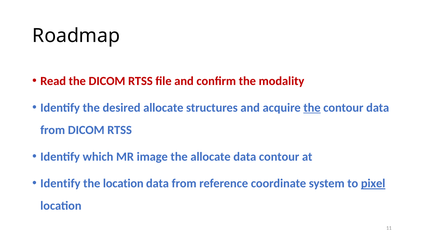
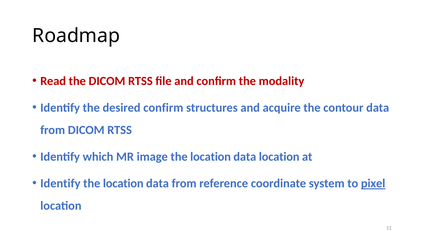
desired allocate: allocate -> confirm (163, 107)
the underline: present -> none (312, 107)
image the allocate: allocate -> location (211, 156)
data contour: contour -> location (279, 156)
